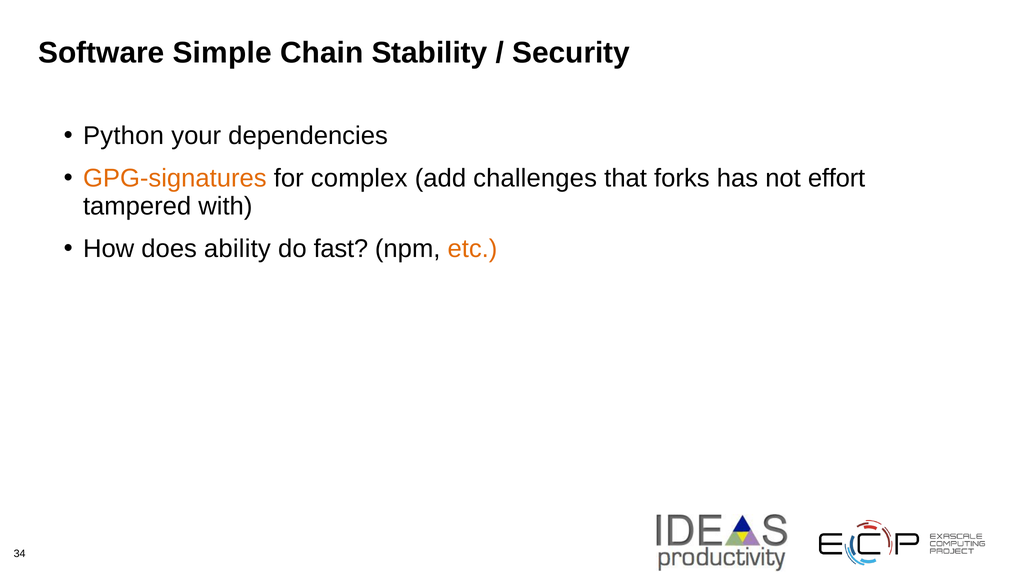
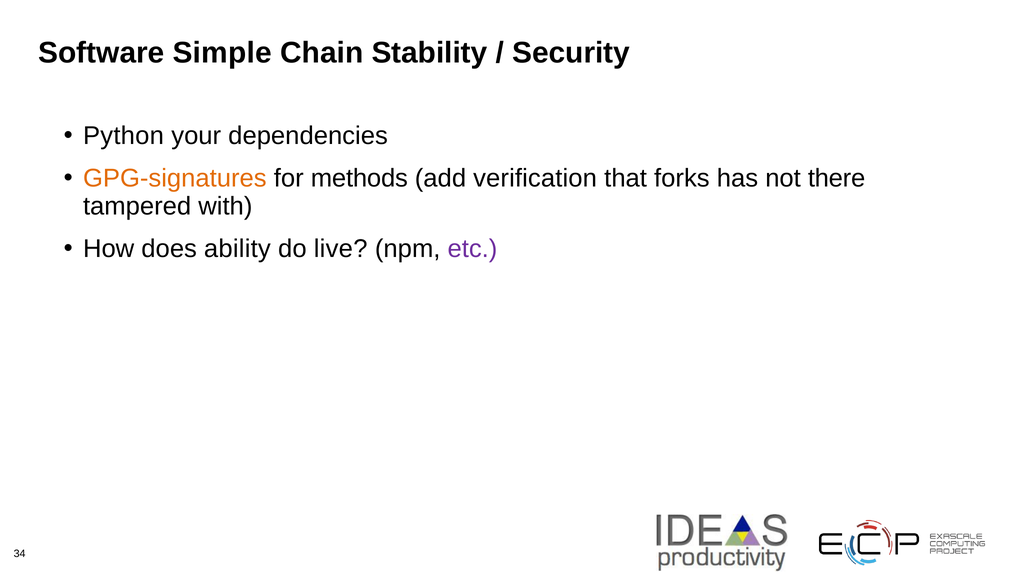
complex: complex -> methods (359, 178)
challenges: challenges -> verification (535, 178)
effort: effort -> there (837, 178)
fast: fast -> live (341, 249)
etc colour: orange -> purple (472, 249)
